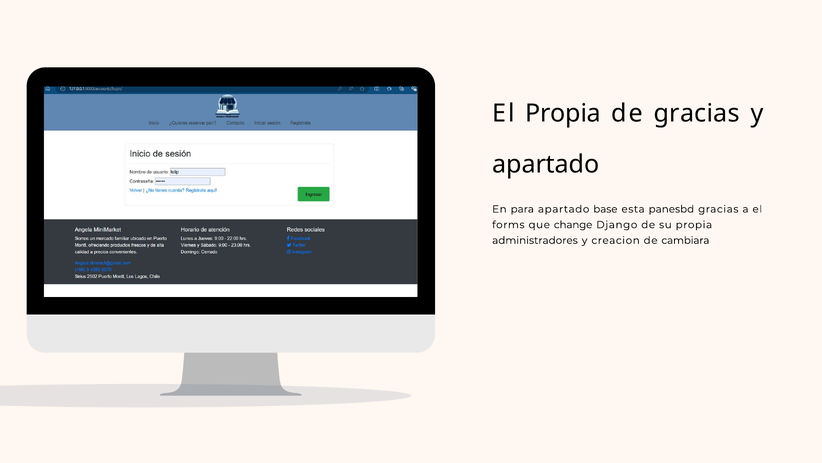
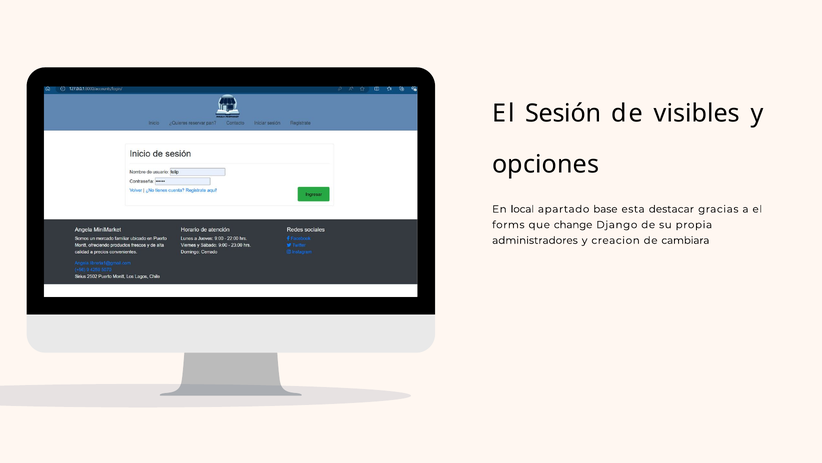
El Propia: Propia -> Sesión (563, 113)
de gracias: gracias -> visibles (697, 113)
apartado: apartado -> opciones (546, 164)
para: para -> local (522, 209)
panesbd: panesbd -> destacar (671, 209)
